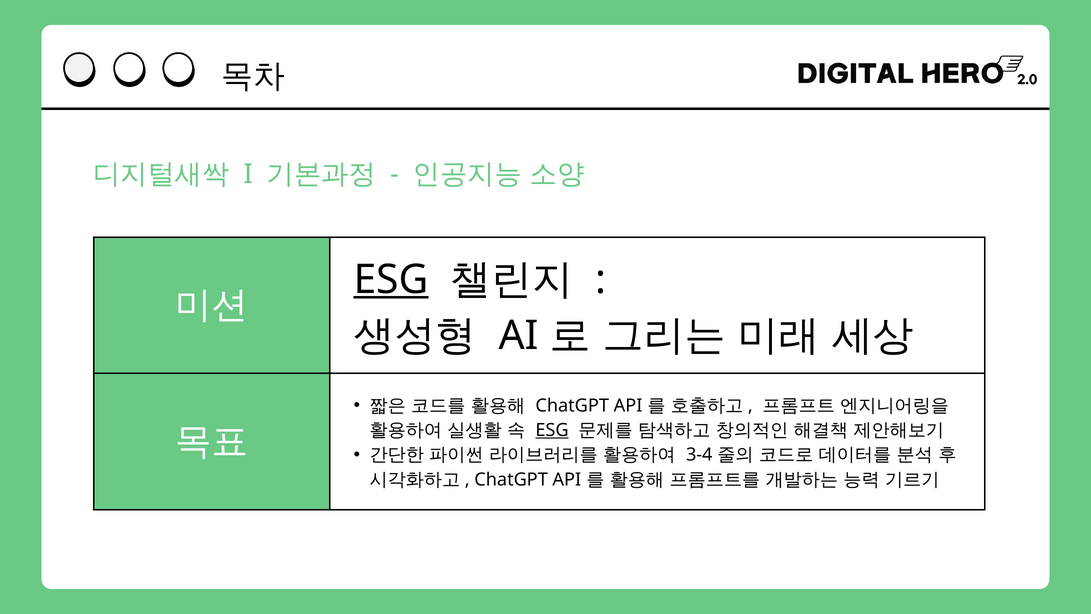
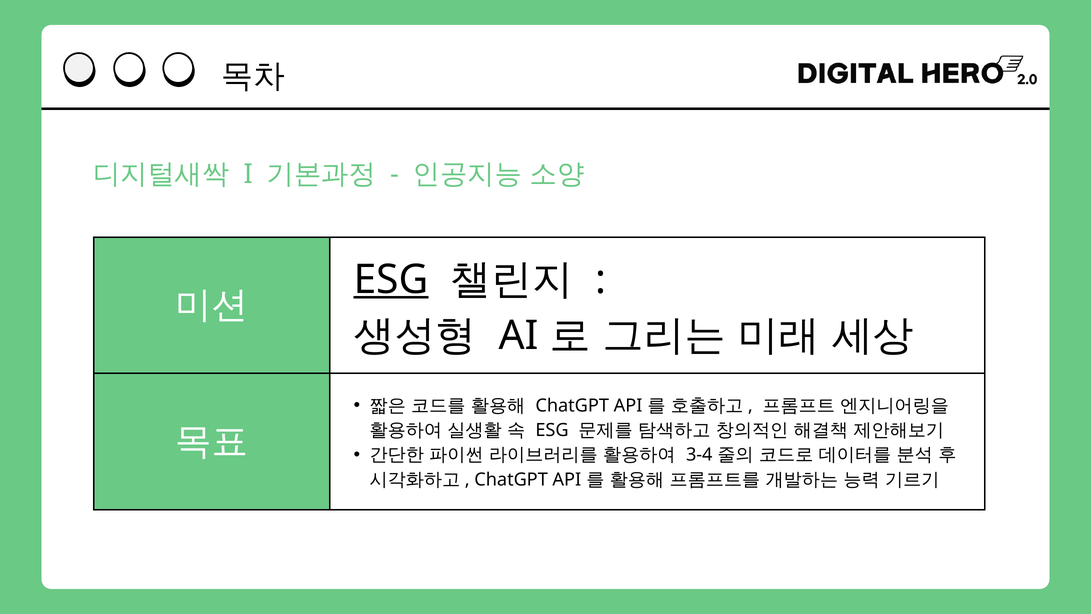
ESG underline: present -> none (552, 430)
